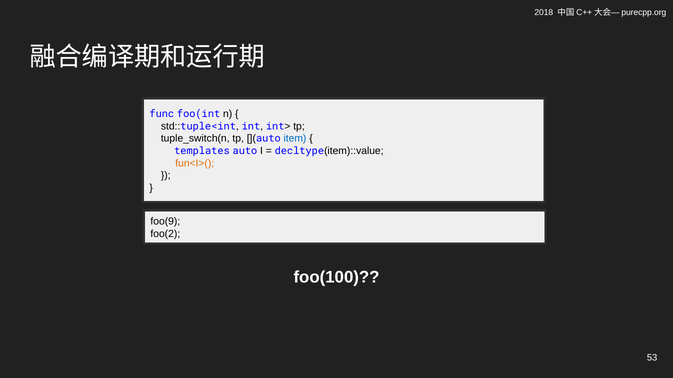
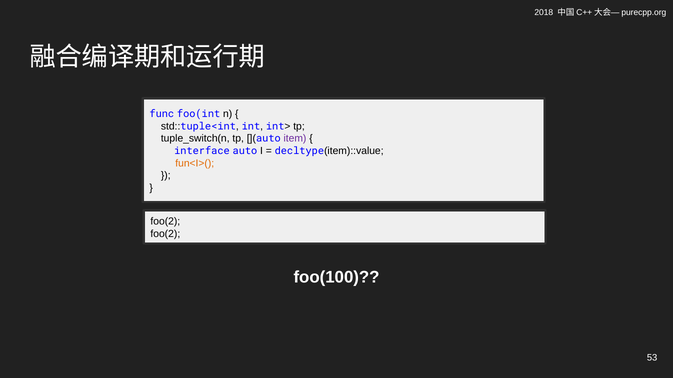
item colour: blue -> purple (295, 139)
templates: templates -> interface (202, 151)
foo(9: foo(9 -> foo(2 (165, 222)
